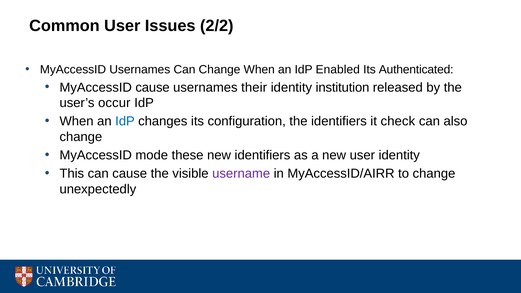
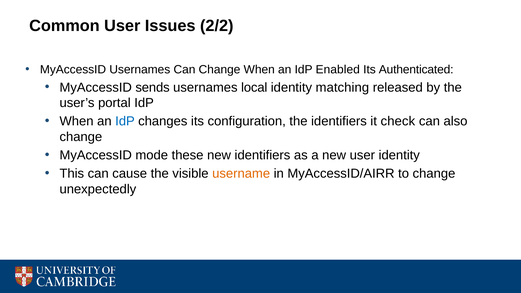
MyAccessID cause: cause -> sends (153, 87)
their: their -> local (254, 87)
institution: institution -> matching (342, 87)
occur: occur -> portal (114, 103)
username colour: purple -> orange (241, 174)
